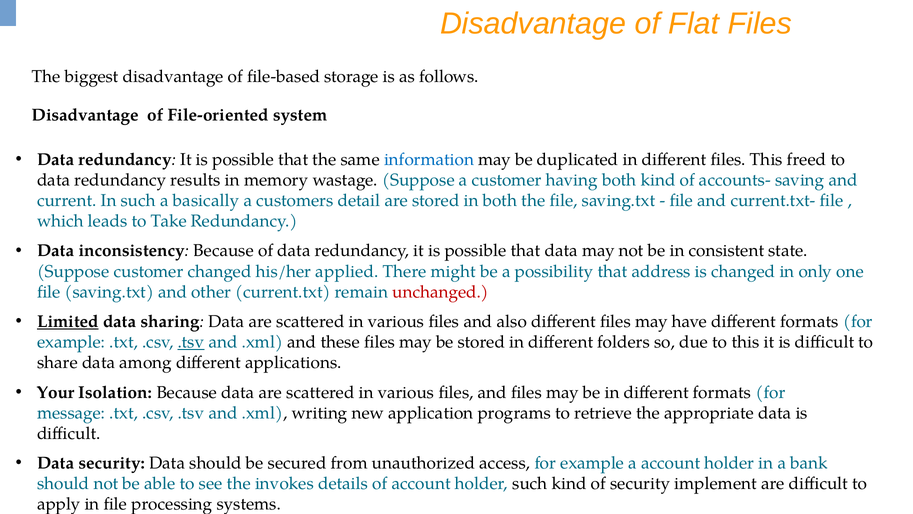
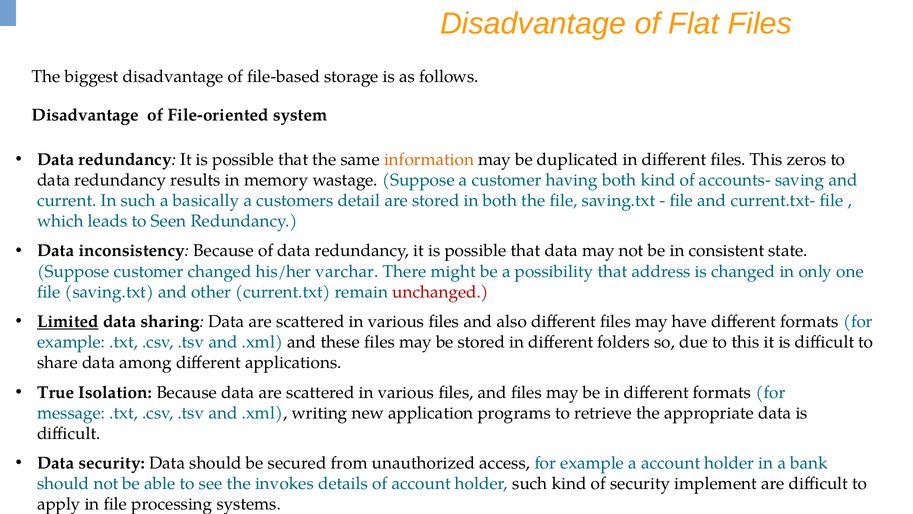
information colour: blue -> orange (429, 159)
freed: freed -> zeros (807, 159)
Take: Take -> Seen (169, 221)
applied: applied -> varchar (347, 271)
.tsv underline: present -> none (191, 342)
Your: Your -> True (56, 392)
